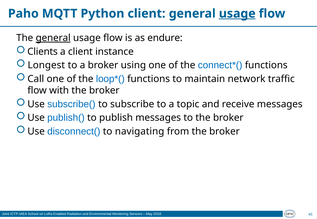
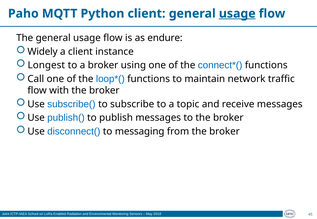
general underline: present -> none (53, 38)
Clients: Clients -> Widely (43, 52)
navigating: navigating -> messaging (140, 132)
